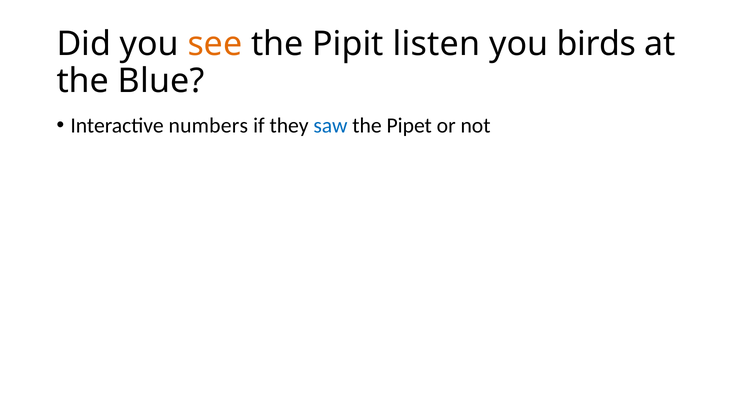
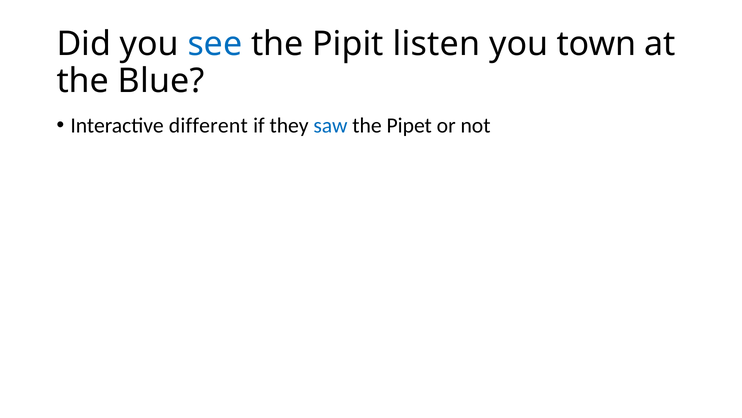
see colour: orange -> blue (215, 44)
birds: birds -> town (596, 44)
numbers: numbers -> different (208, 125)
